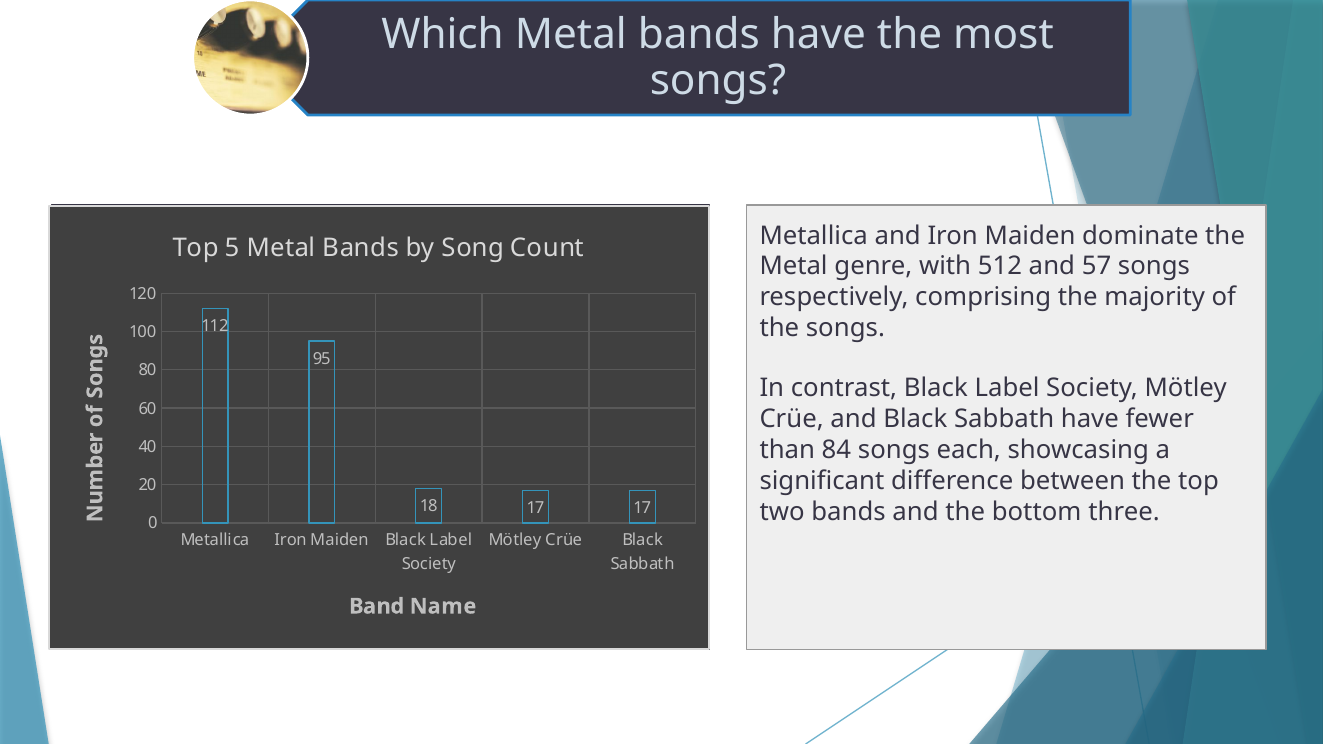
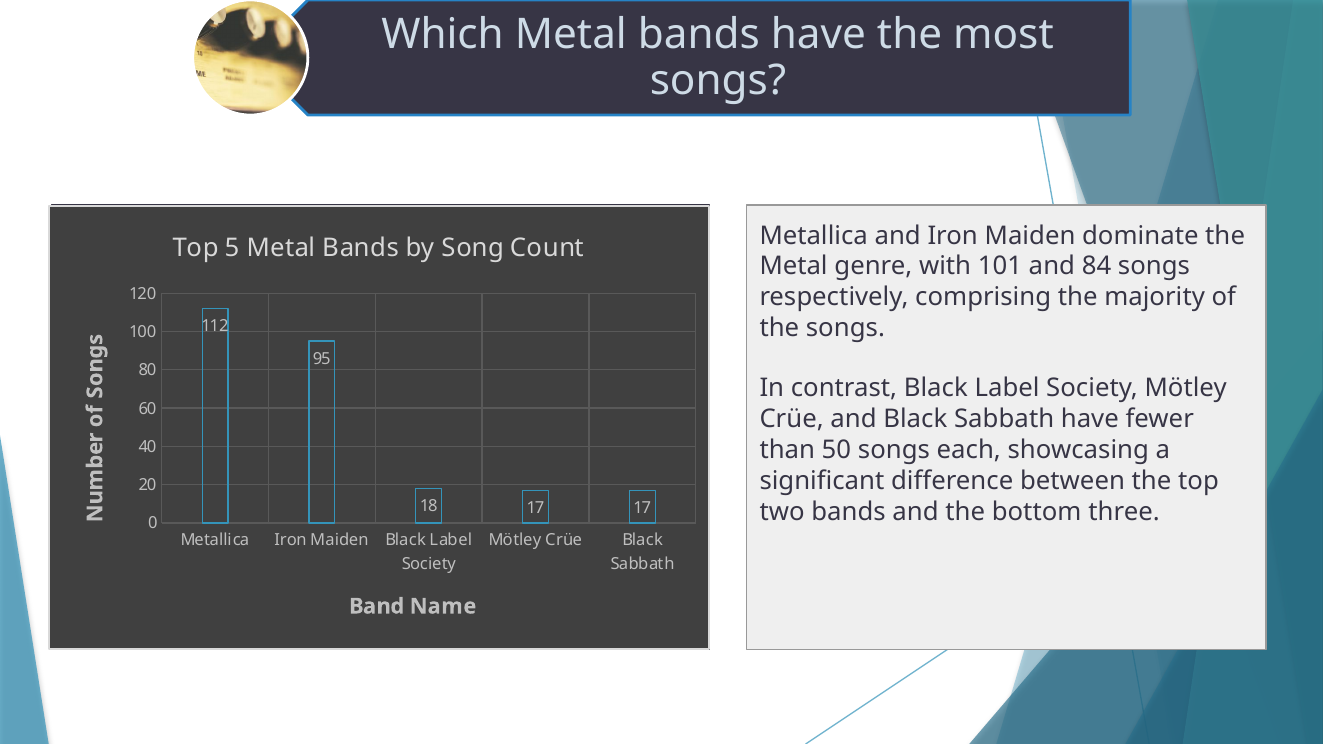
512: 512 -> 101 (1000, 267)
57: 57 -> 84 (1097, 267)
84: 84 -> 50 (836, 450)
